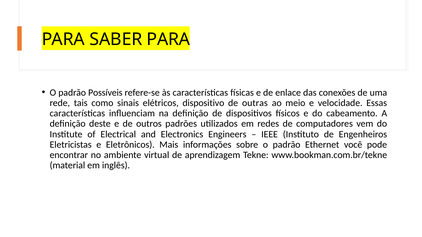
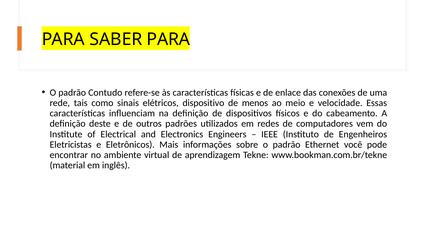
Possíveis: Possíveis -> Contudo (105, 93)
outras: outras -> menos (255, 103)
